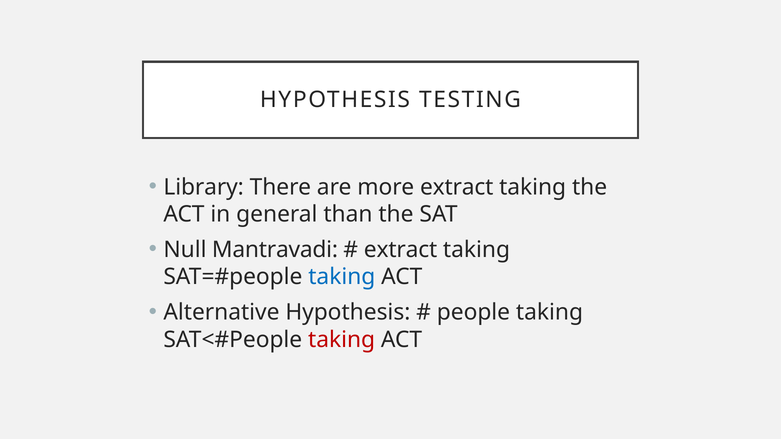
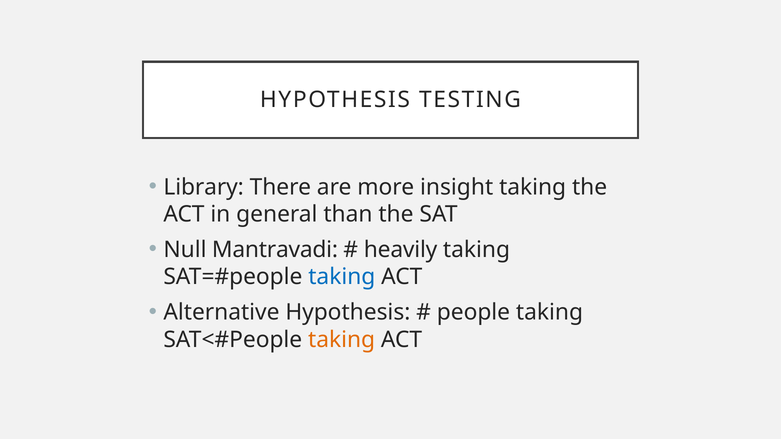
more extract: extract -> insight (457, 187)
extract: extract -> heavily (401, 250)
taking colour: red -> orange (342, 340)
